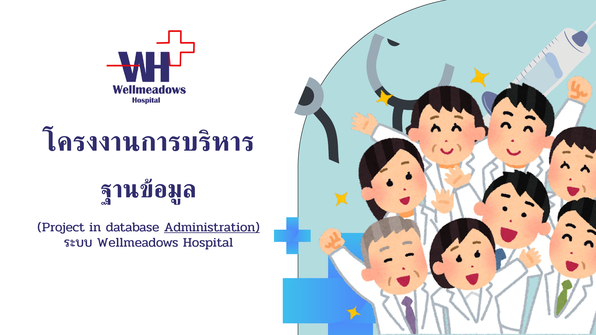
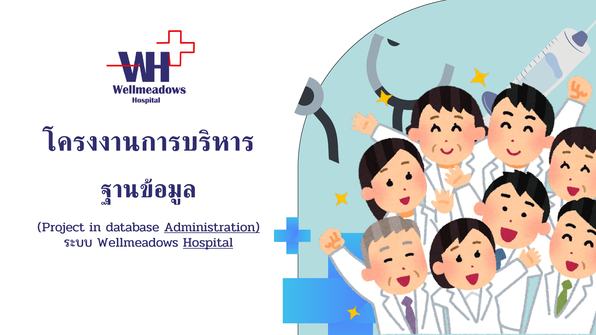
Hospital underline: none -> present (208, 243)
